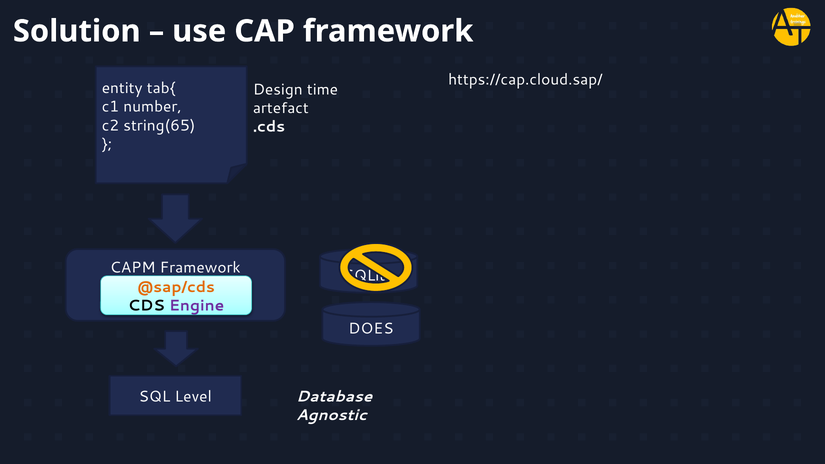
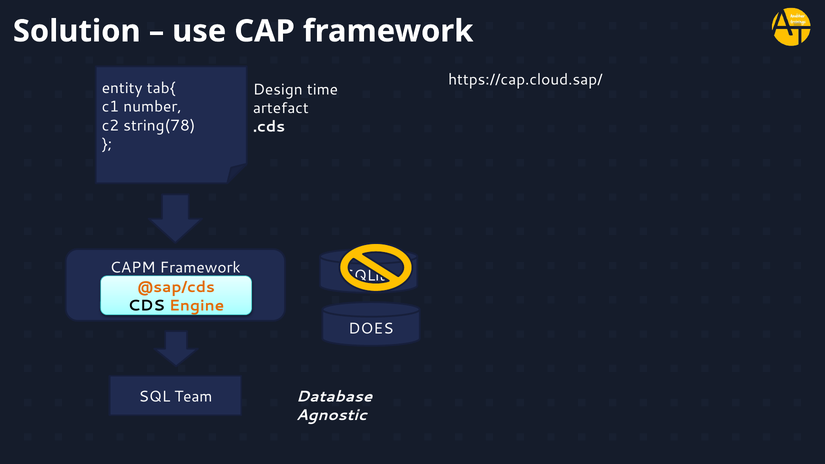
string(65: string(65 -> string(78 (159, 125)
Engine colour: purple -> orange (197, 306)
Level: Level -> Team (193, 397)
